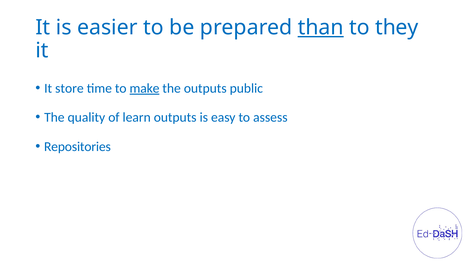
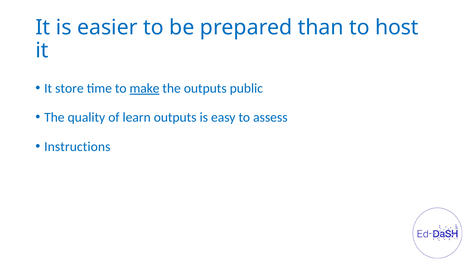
than underline: present -> none (321, 28)
they: they -> host (397, 28)
Repositories: Repositories -> Instructions (77, 147)
